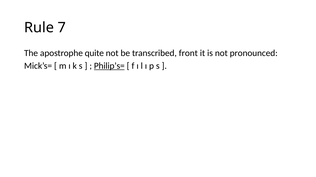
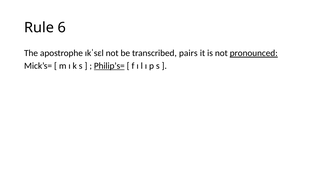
7: 7 -> 6 (62, 28)
quite: quite -> ɪkˈsεl (94, 53)
front: front -> pairs (188, 53)
pronounced underline: none -> present (254, 53)
